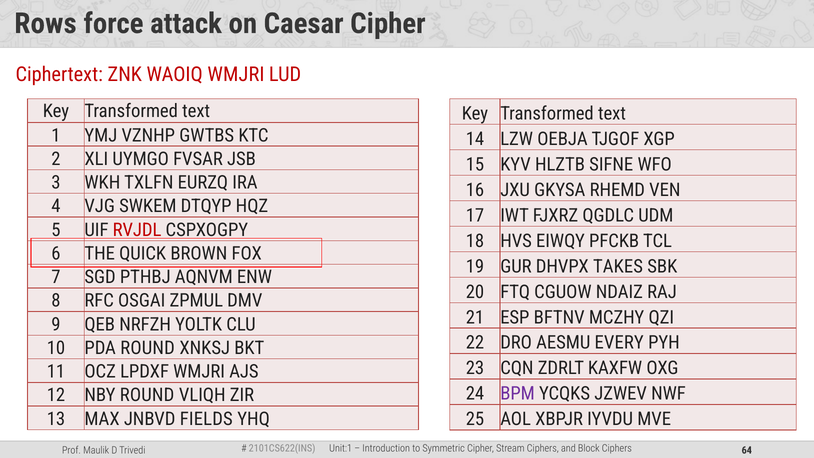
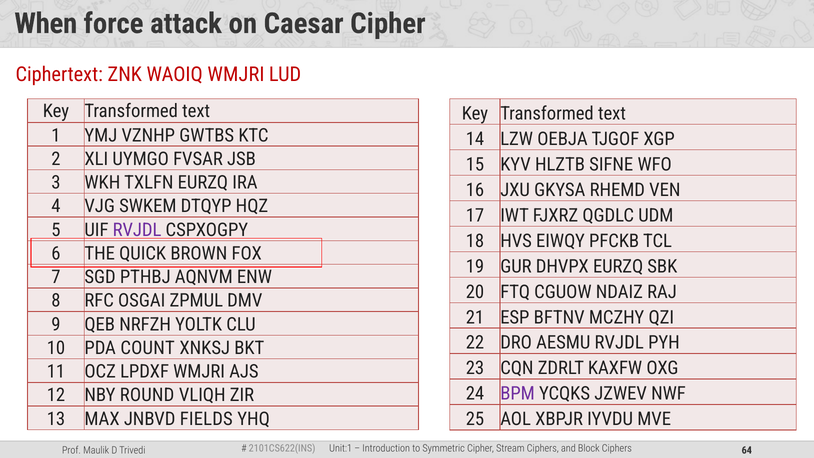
Rows: Rows -> When (46, 24)
RVJDL colour: red -> purple (137, 230)
DHVPX TAKES: TAKES -> EURZQ (618, 266)
AESMU EVERY: EVERY -> RVJDL (619, 343)
PDA ROUND: ROUND -> COUNT (148, 348)
